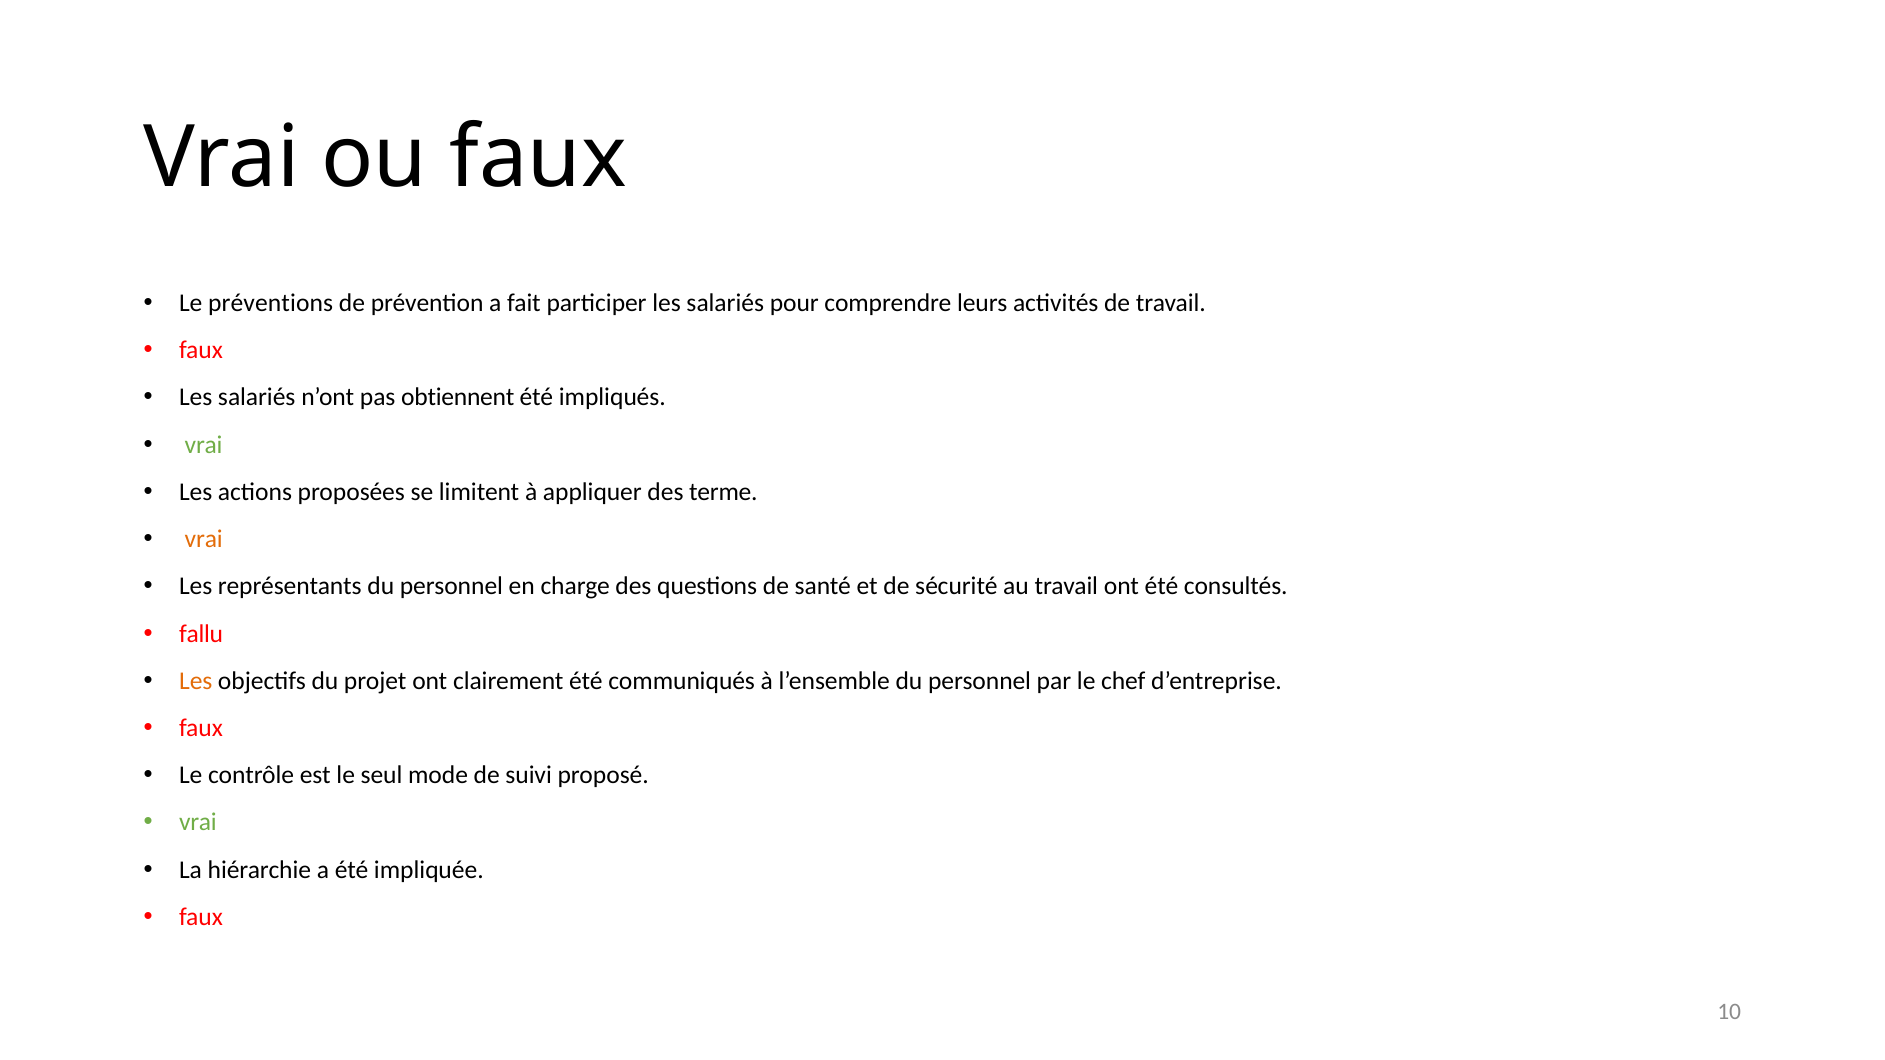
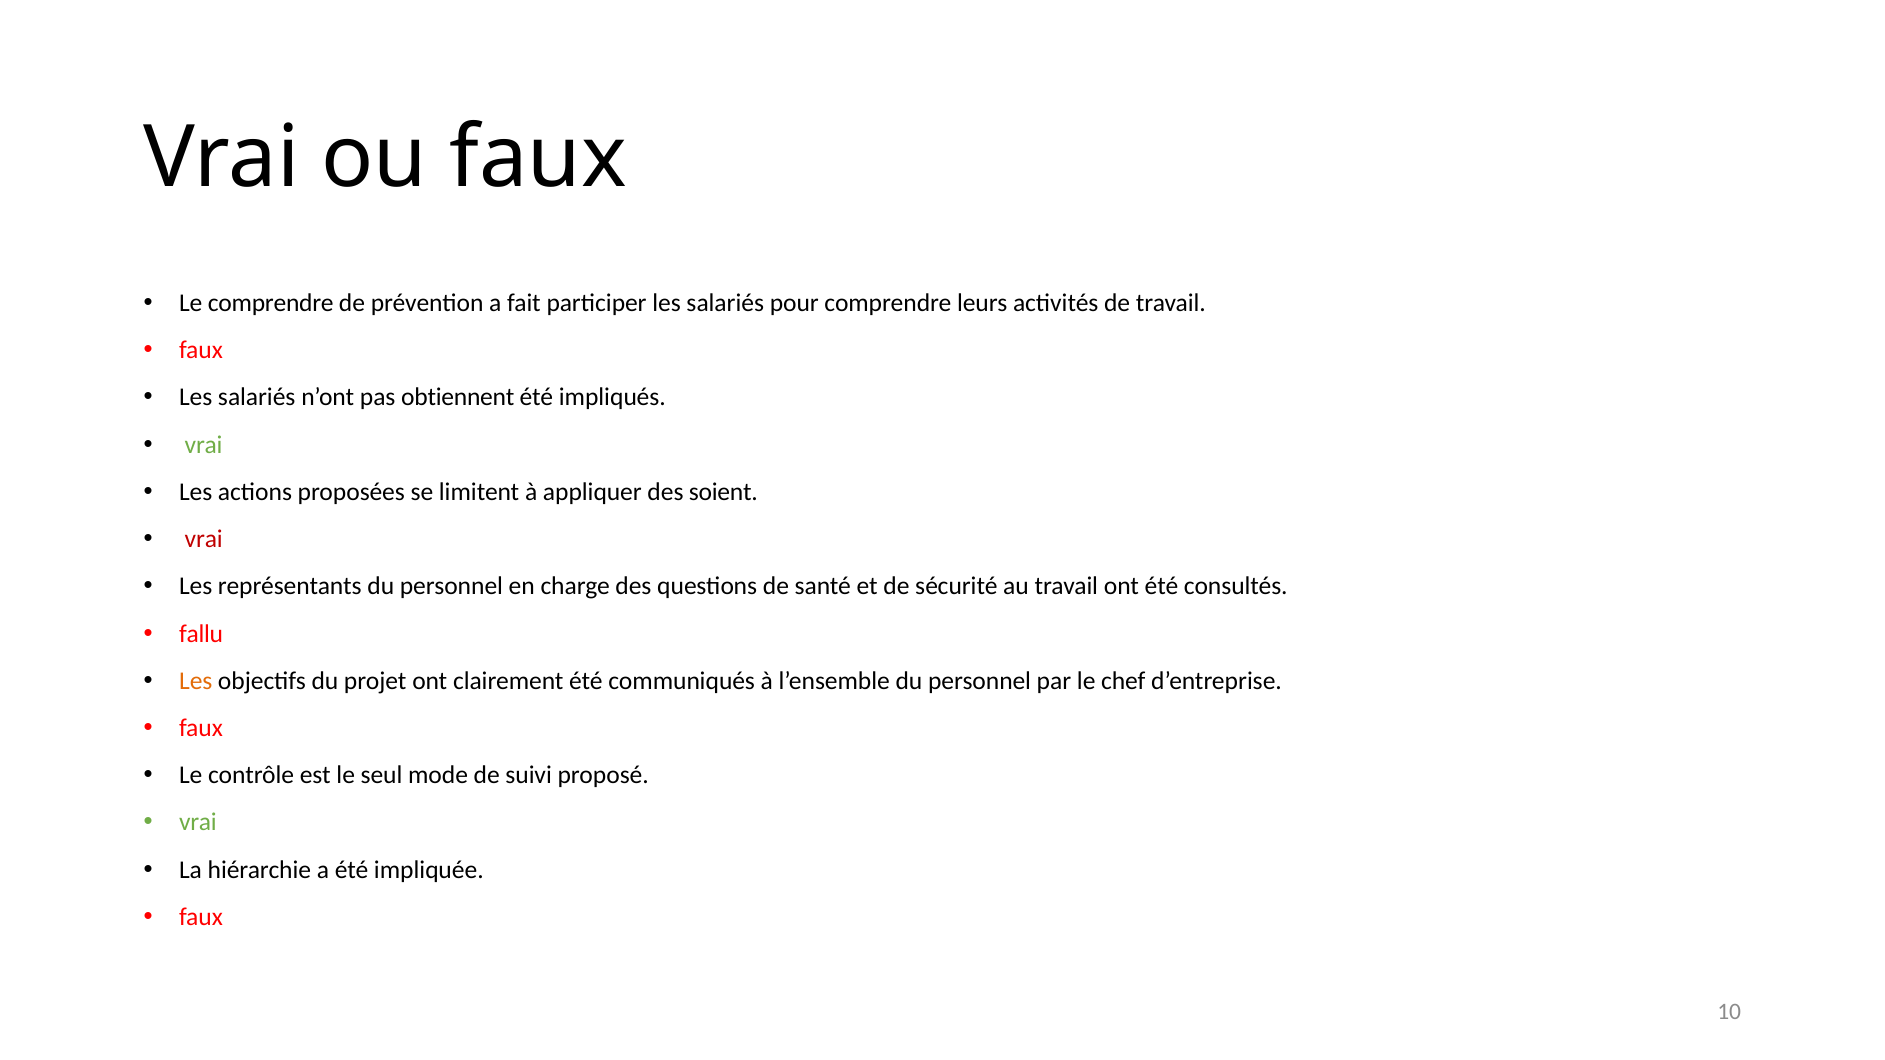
Le préventions: préventions -> comprendre (271, 303)
terme: terme -> soient (723, 492)
vrai colour: orange -> red (204, 539)
